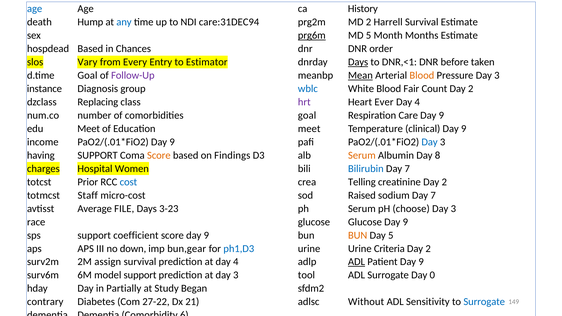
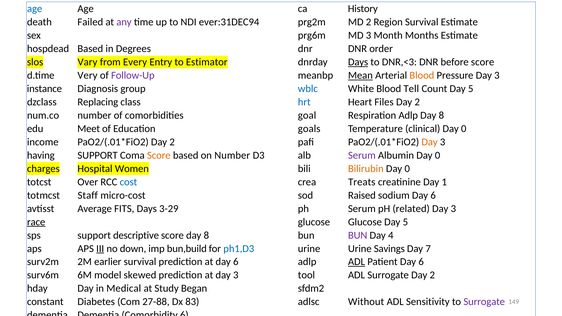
Hump: Hump -> Failed (90, 22)
any colour: blue -> purple (124, 22)
care:31DEC94: care:31DEC94 -> ever:31DEC94 (229, 22)
Harrell: Harrell -> Region (388, 22)
prg6m underline: present -> none (312, 35)
MD 5: 5 -> 3 (369, 35)
Chances: Chances -> Degrees (133, 49)
DNR,<1: DNR,<1 -> DNR,<3 (399, 62)
before taken: taken -> score (483, 62)
d.time Goal: Goal -> Very (87, 75)
Fair: Fair -> Tell (411, 89)
Count Day 2: 2 -> 5 (471, 89)
hrt colour: purple -> blue (304, 102)
Ever: Ever -> Files (384, 102)
4: 4 -> 2 (417, 102)
Respiration Care: Care -> Adlp (408, 115)
9: 9 -> 8 (441, 115)
Education meet: meet -> goals (309, 129)
9: 9 -> 0 (464, 129)
9: 9 -> 2 (172, 142)
Day colour: blue -> orange (430, 142)
on Findings: Findings -> Number (232, 155)
Serum colour: orange -> purple (362, 155)
Albumin Day 8: 8 -> 0 (438, 155)
Bilirubin colour: blue -> orange (366, 169)
7: 7 -> 0 (407, 169)
Prior: Prior -> Over (88, 182)
Telling: Telling -> Treats (362, 182)
creatinine Day 2: 2 -> 1 (444, 182)
sodium Day 7: 7 -> 6 (433, 195)
FILE: FILE -> FITS (124, 209)
3-23: 3-23 -> 3-29 (169, 209)
choose: choose -> related (411, 209)
race underline: none -> present (36, 222)
Glucose Day 9: 9 -> 5 (405, 222)
coefficient: coefficient -> descriptive (136, 235)
score day 9: 9 -> 8 (206, 235)
BUN colour: orange -> purple (358, 235)
Day 5: 5 -> 4 (391, 235)
III underline: none -> present (100, 249)
bun,gear: bun,gear -> bun,build (187, 249)
Criteria: Criteria -> Savings (389, 249)
2: 2 -> 7 (428, 249)
assign: assign -> earlier (108, 262)
at day 4: 4 -> 6 (236, 262)
Patient Day 9: 9 -> 6 (421, 262)
model support: support -> skewed (140, 275)
Surrogate Day 0: 0 -> 2 (432, 275)
Partially: Partially -> Medical (124, 289)
contrary: contrary -> constant (45, 302)
27-22: 27-22 -> 27-88 (156, 302)
21: 21 -> 83 (192, 302)
Surrogate colour: blue -> purple (484, 302)
